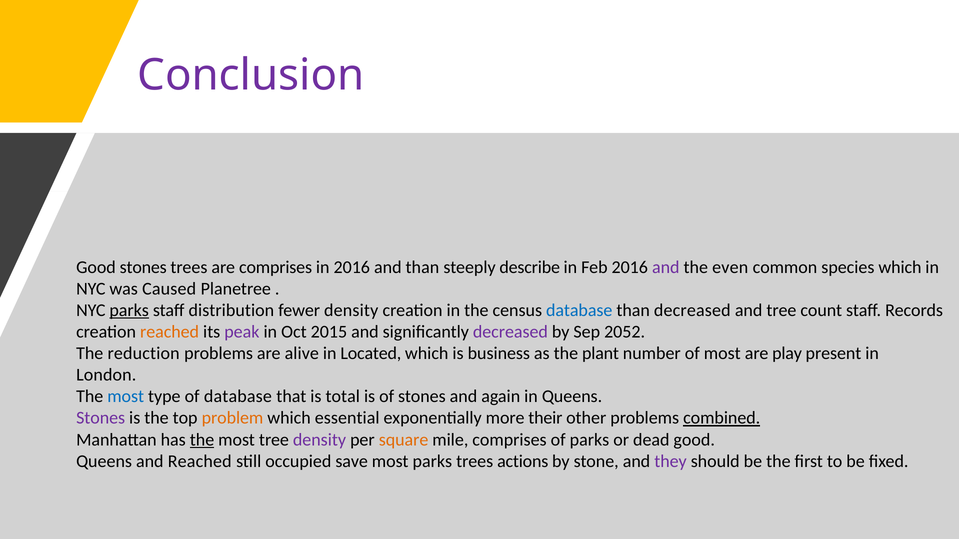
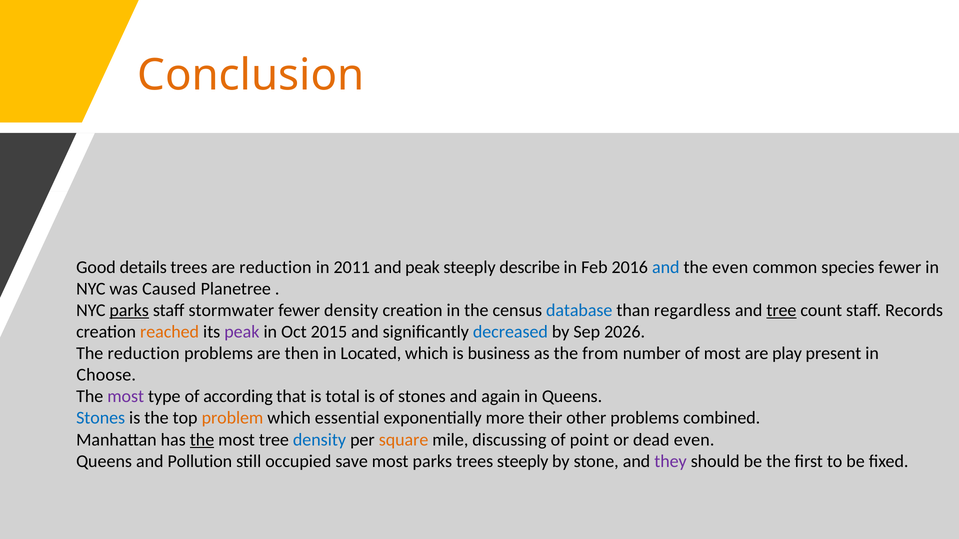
Conclusion colour: purple -> orange (251, 75)
Good stones: stones -> details (143, 267)
are comprises: comprises -> reduction (275, 267)
in 2016: 2016 -> 2011 (352, 267)
and than: than -> peak (423, 267)
and colour: purple -> blue (666, 267)
species which: which -> fewer (900, 267)
distribution: distribution -> stormwater (231, 311)
than decreased: decreased -> regardless (692, 311)
tree underline: none -> present (781, 311)
decreased colour: purple -> blue (510, 332)
2052: 2052 -> 2026 (625, 332)
alive: alive -> then (302, 354)
plant: plant -> from (600, 354)
London: London -> Choose (106, 375)
most colour: blue -> purple (126, 397)
of database: database -> according (238, 397)
Stones colour: purple -> blue (101, 418)
combined underline: present -> none (722, 418)
density colour: purple -> blue (319, 440)
mile comprises: comprises -> discussing (509, 440)
of parks: parks -> point (589, 440)
dead good: good -> even (694, 440)
and Reached: Reached -> Pollution (200, 462)
trees actions: actions -> steeply (523, 462)
